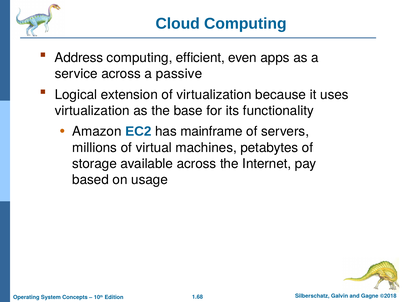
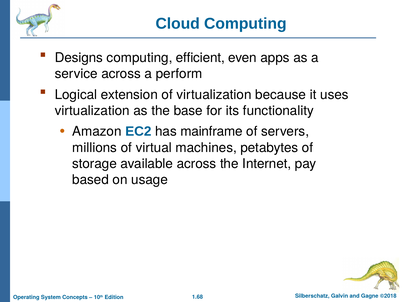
Address: Address -> Designs (79, 58)
passive: passive -> perform (179, 74)
